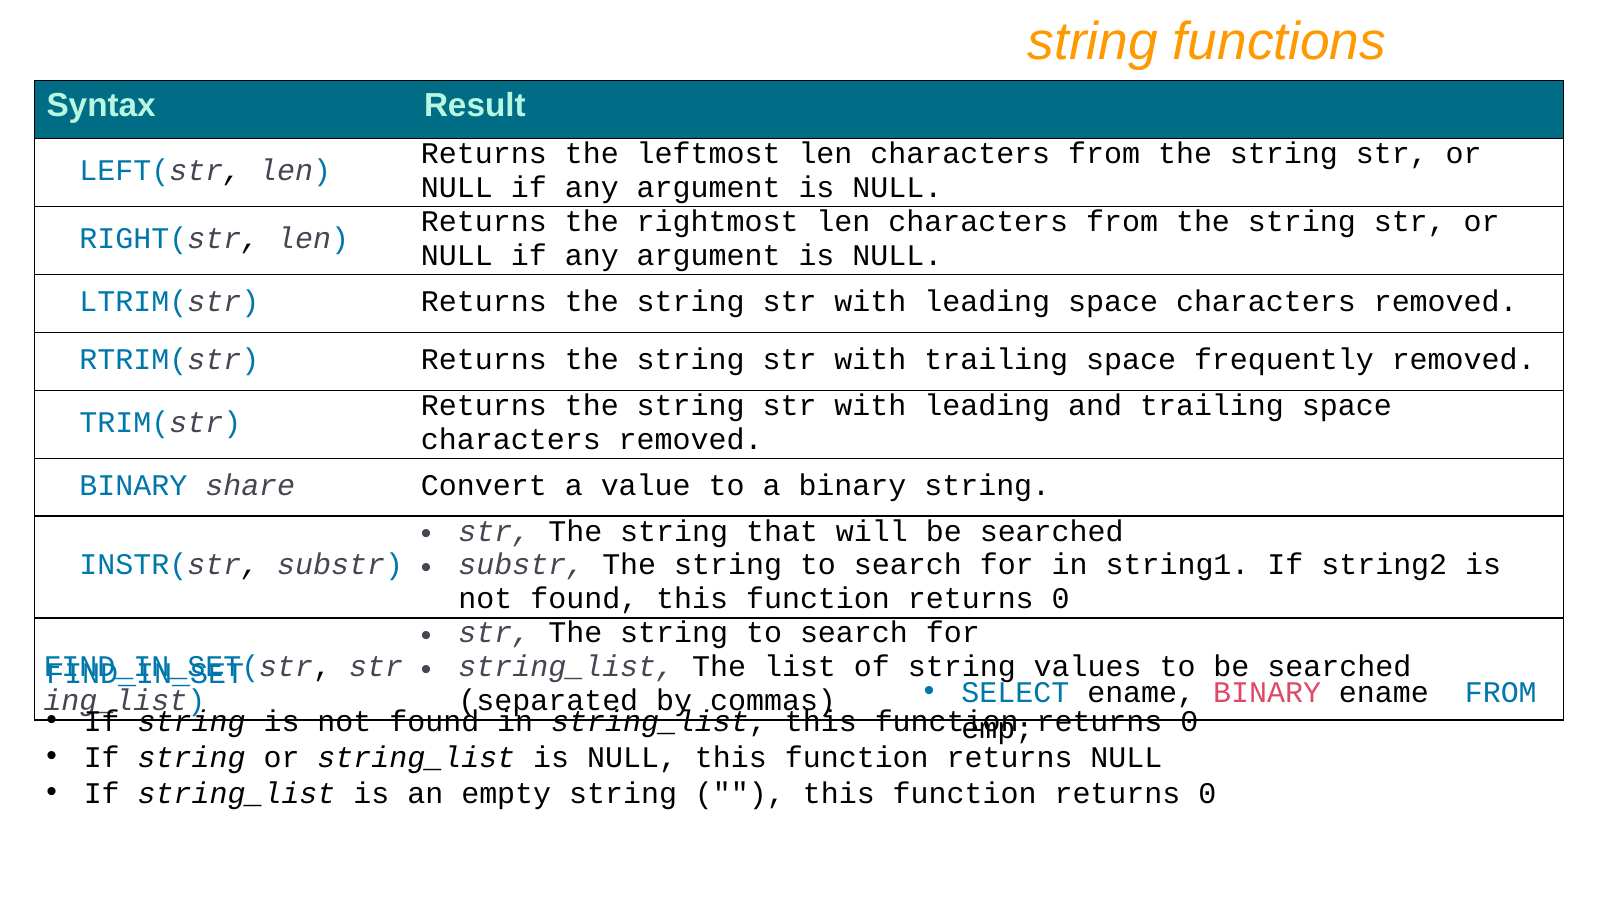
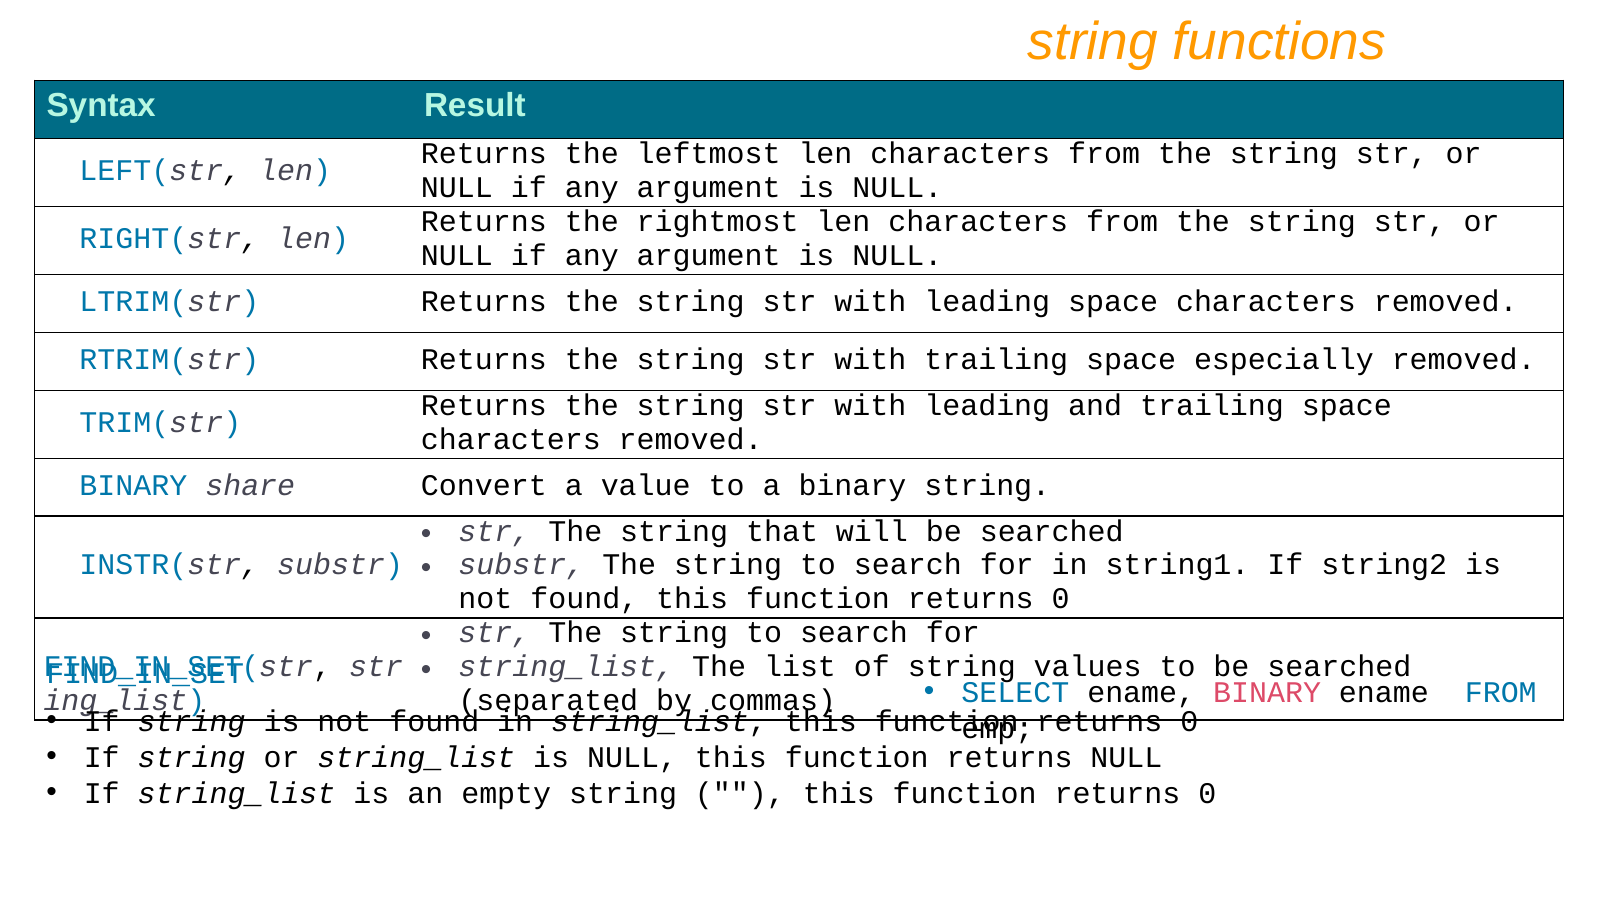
frequently: frequently -> especially (1284, 359)
